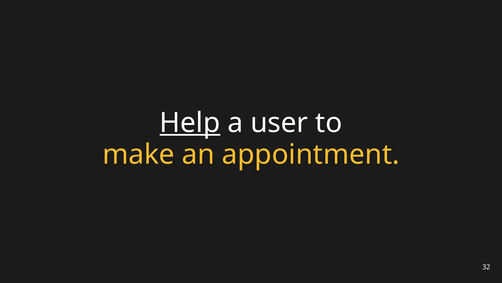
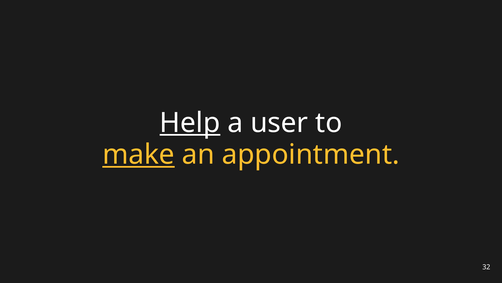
make underline: none -> present (138, 154)
